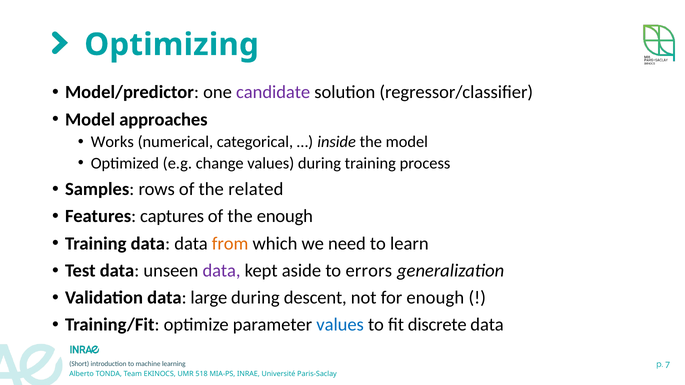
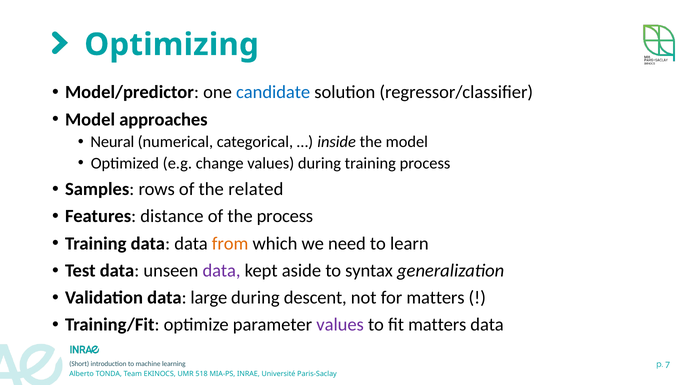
candidate colour: purple -> blue (273, 92)
Works: Works -> Neural (112, 142)
captures: captures -> distance (172, 216)
the enough: enough -> process (285, 216)
errors: errors -> syntax (369, 271)
for enough: enough -> matters (435, 298)
values colour: blue -> purple (340, 325)
fit discrete: discrete -> matters (437, 325)
